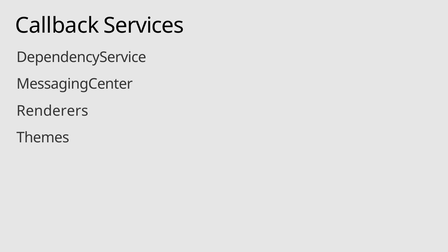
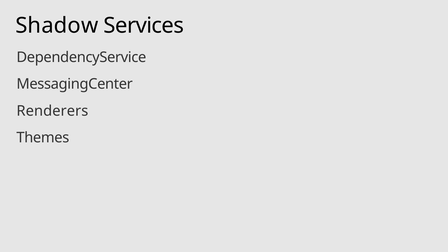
Callback: Callback -> Shadow (57, 26)
